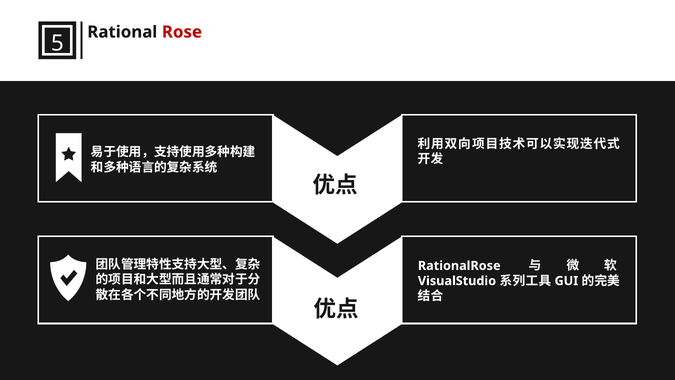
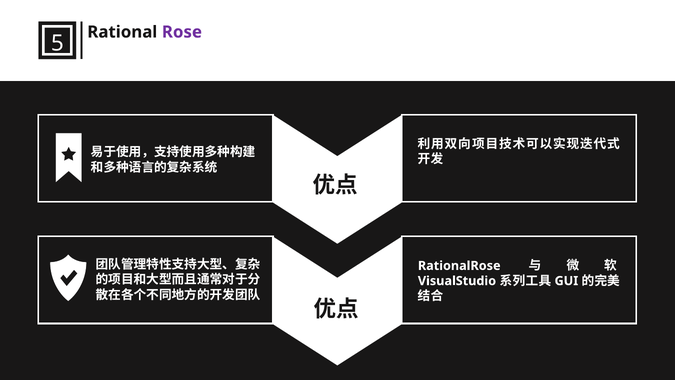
Rose colour: red -> purple (182, 32)
